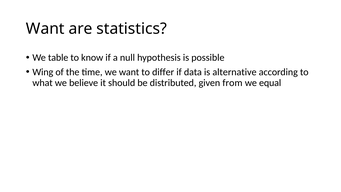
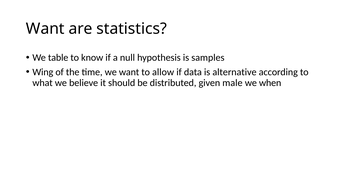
possible: possible -> samples (208, 58)
differ: differ -> allow (163, 72)
from: from -> male (232, 83)
equal: equal -> when (270, 83)
